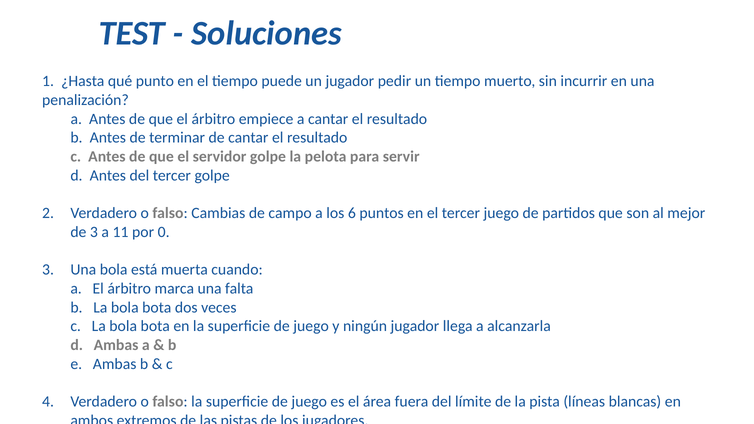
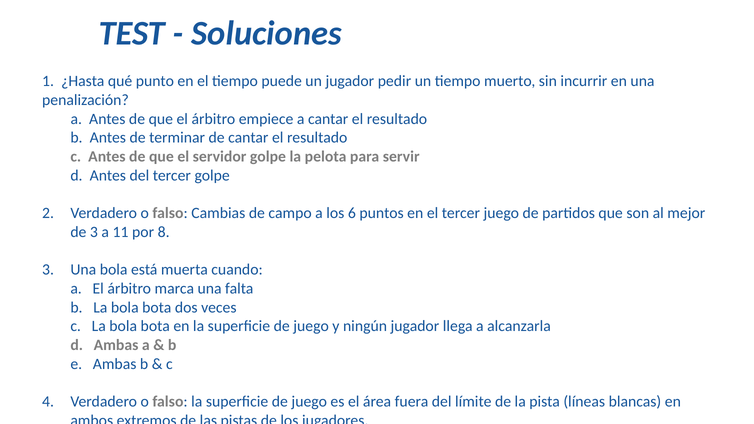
0: 0 -> 8 (164, 232)
